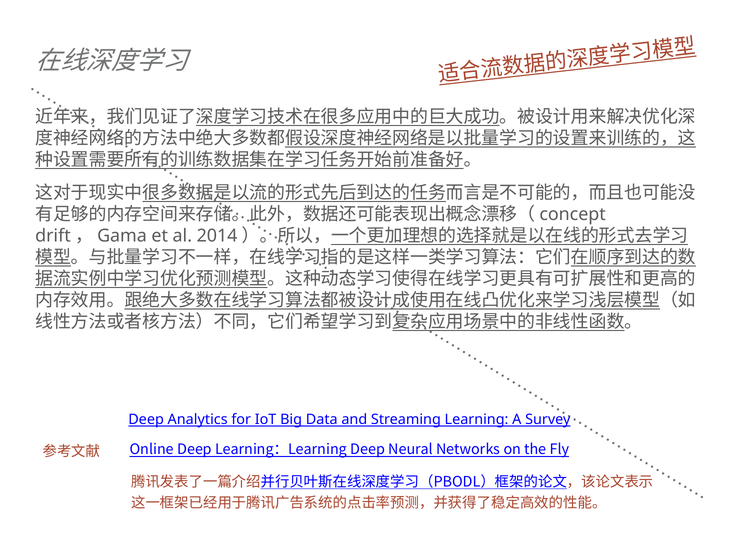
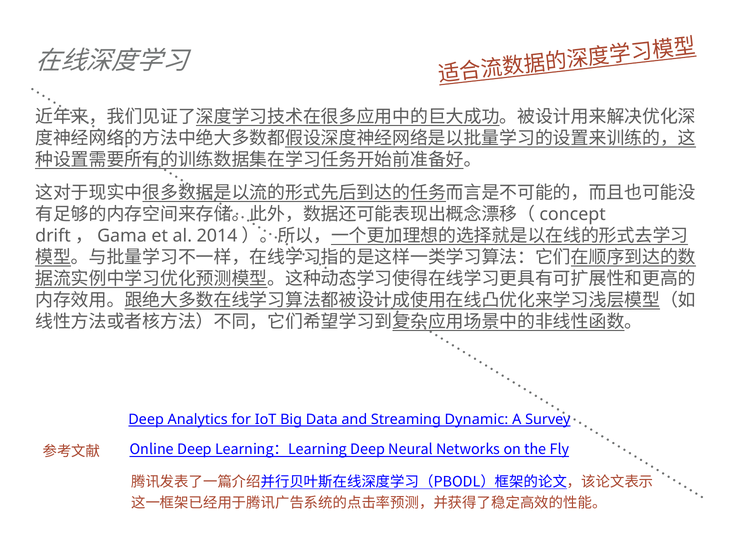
Learning: Learning -> Dynamic (476, 420)
